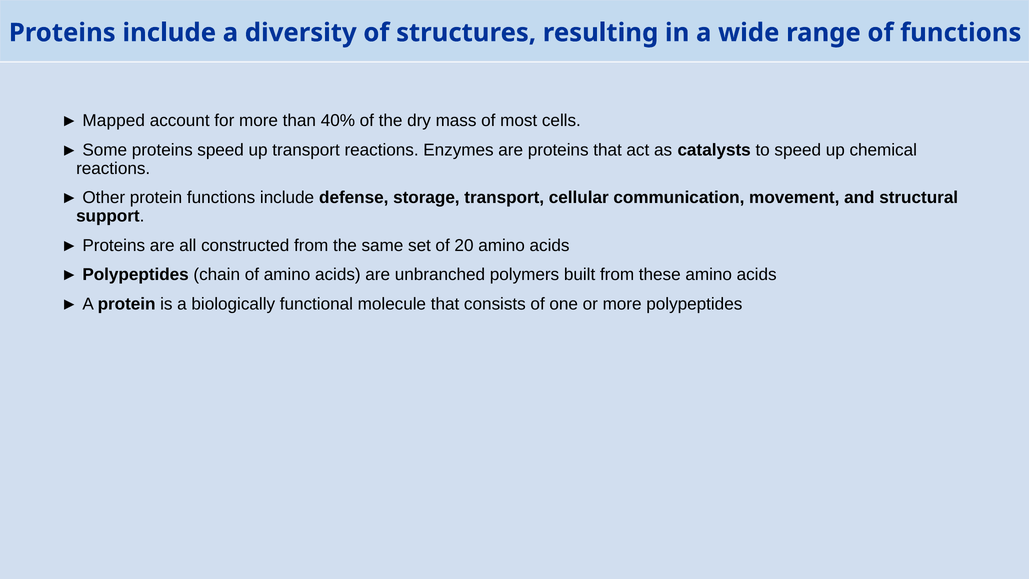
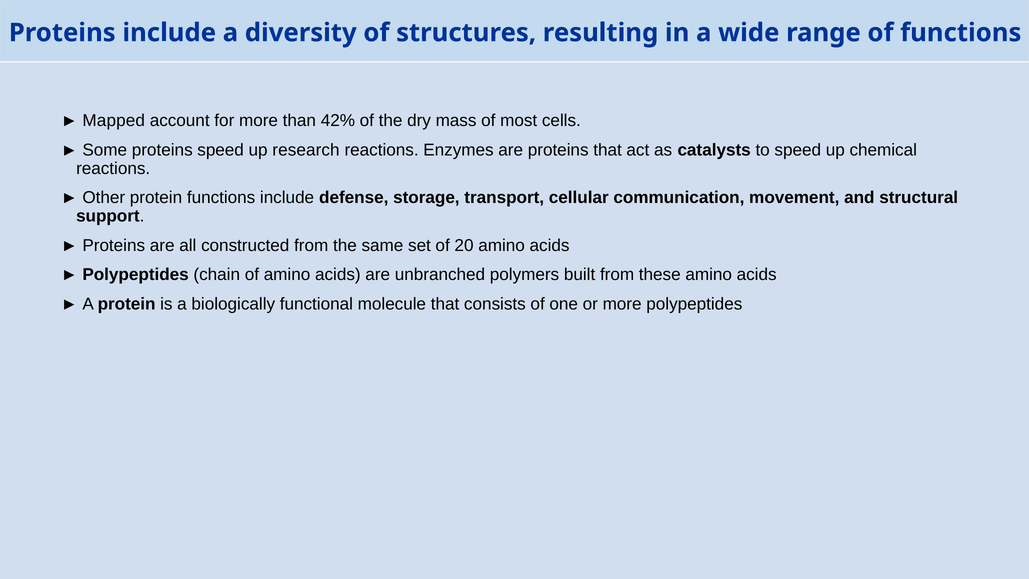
40%: 40% -> 42% (338, 121)
up transport: transport -> research (306, 150)
